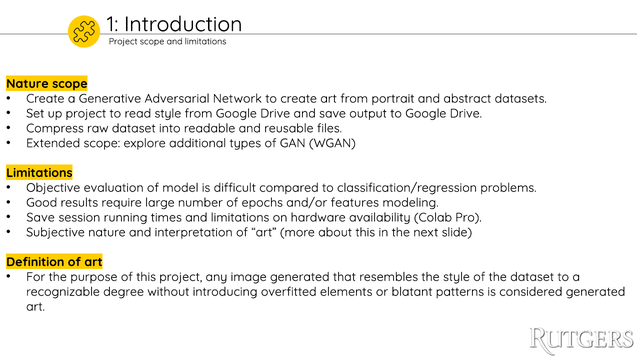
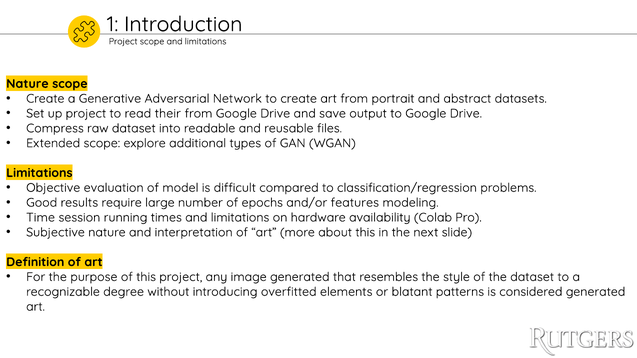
read style: style -> their (168, 114)
Save: Save -> Time (41, 218)
